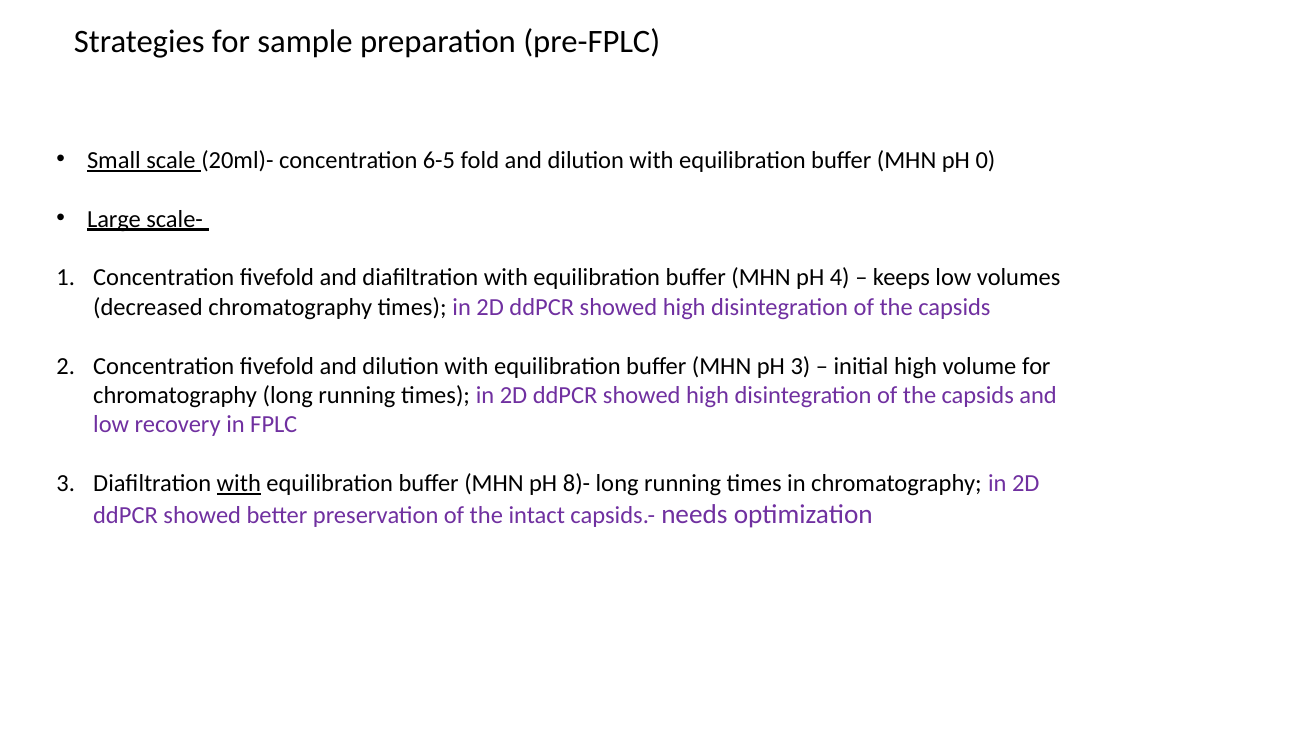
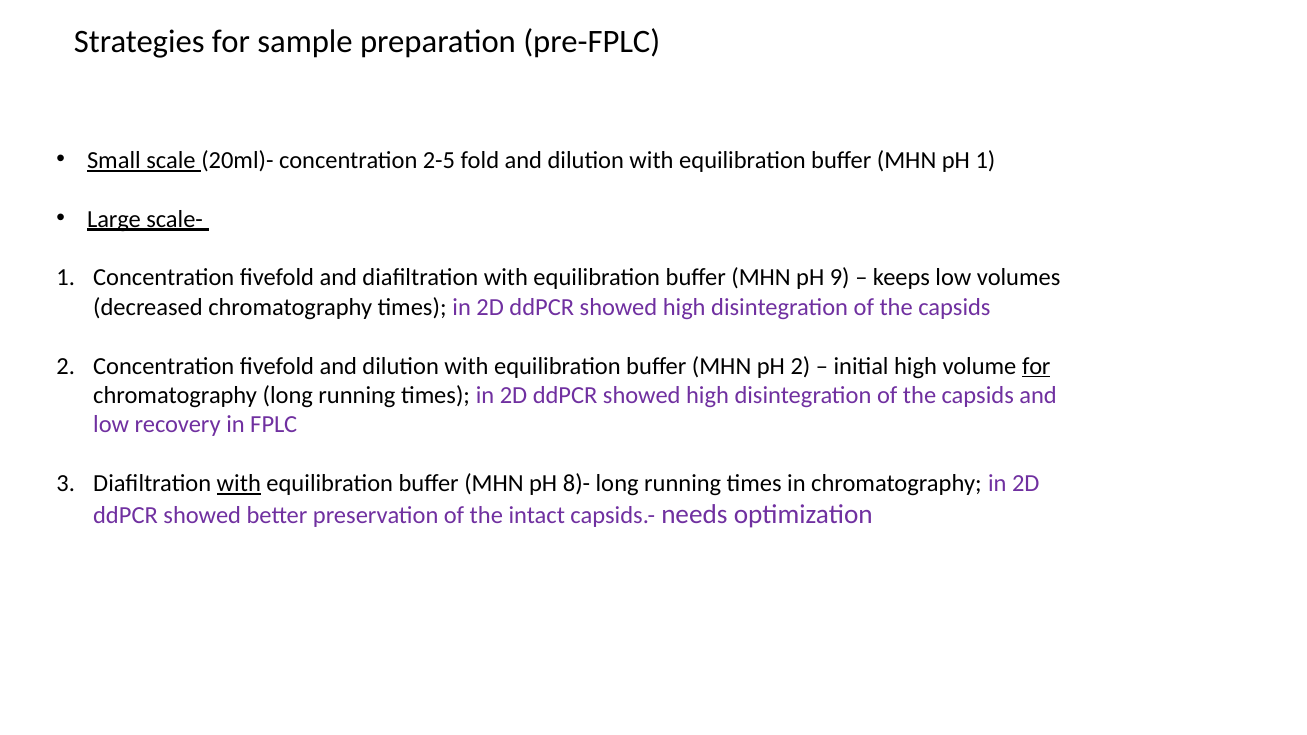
6-5: 6-5 -> 2-5 (439, 160)
pH 0: 0 -> 1 (985, 160)
4: 4 -> 9 (840, 278)
pH 3: 3 -> 2 (800, 366)
for underline: none -> present (1036, 366)
